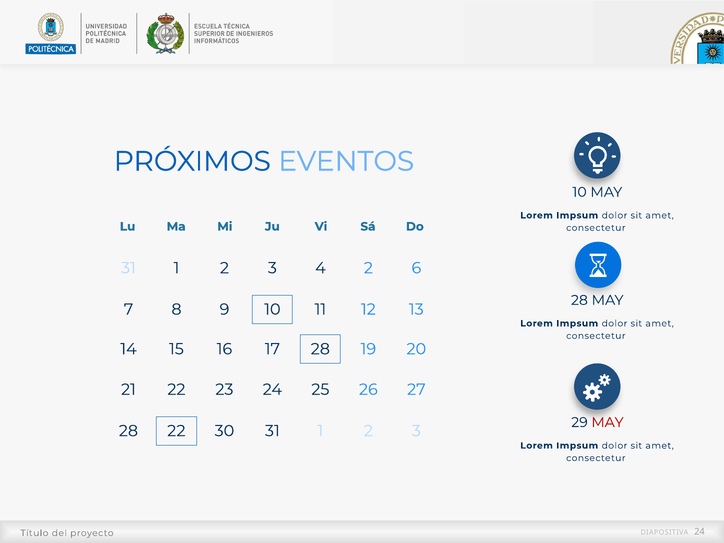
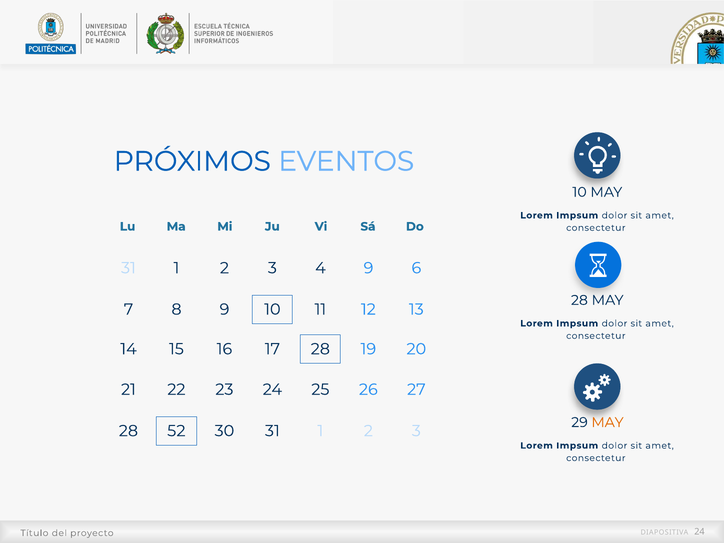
4 2: 2 -> 9 (368, 268)
MAY colour: red -> orange (607, 422)
28 22: 22 -> 52 (176, 431)
